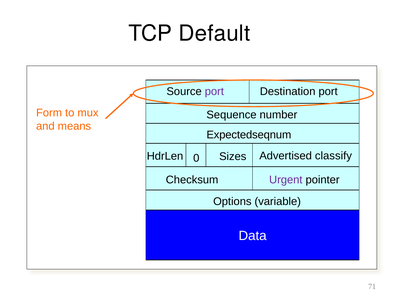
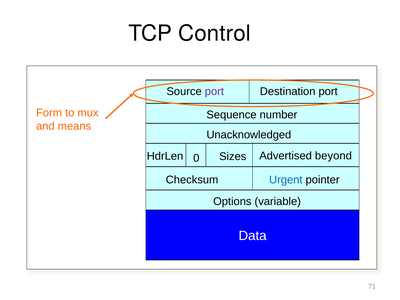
Default: Default -> Control (214, 34)
Expectedseqnum: Expectedseqnum -> Unacknowledged (249, 135)
classify: classify -> beyond (333, 156)
Urgent colour: purple -> blue (286, 180)
